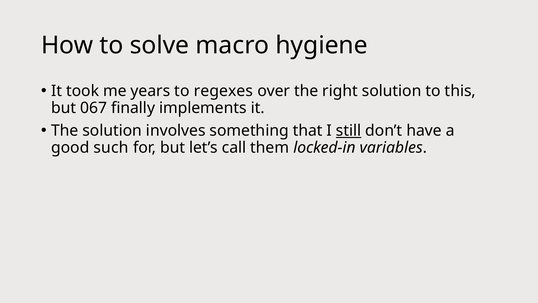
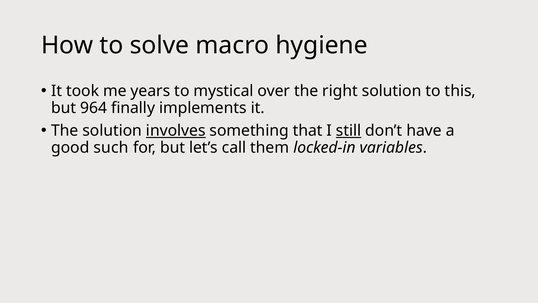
regexes: regexes -> mystical (224, 91)
067: 067 -> 964 (94, 108)
involves underline: none -> present (176, 130)
